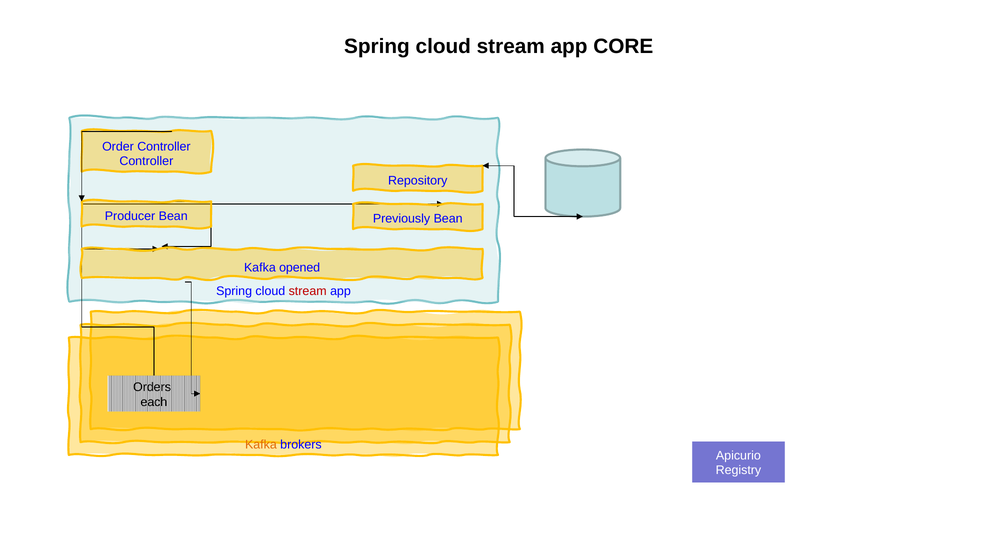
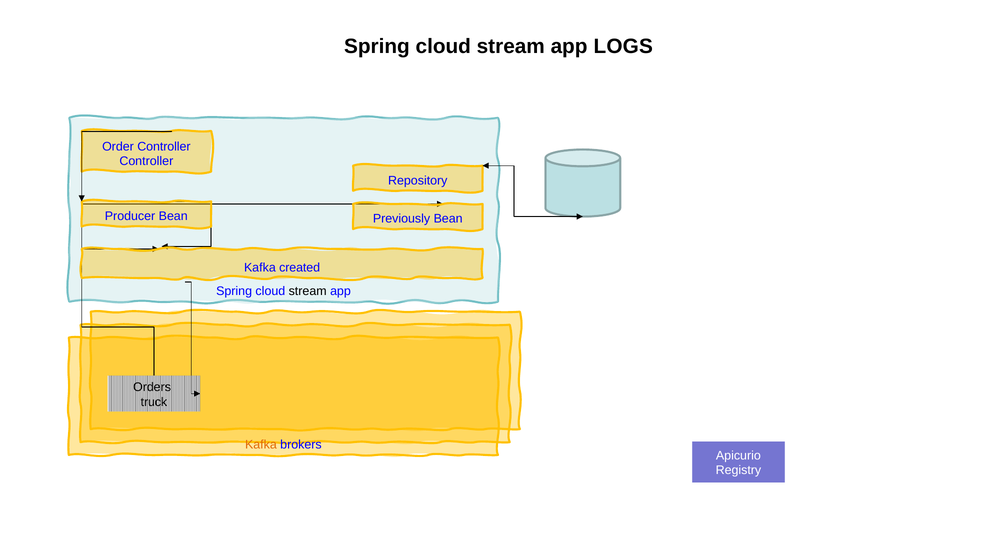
CORE: CORE -> LOGS (623, 47)
opened: opened -> created (300, 268)
stream colour: red -> black (308, 292)
each: each -> truck (154, 402)
